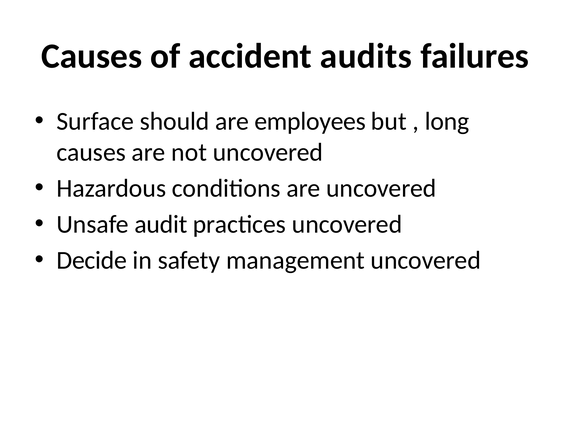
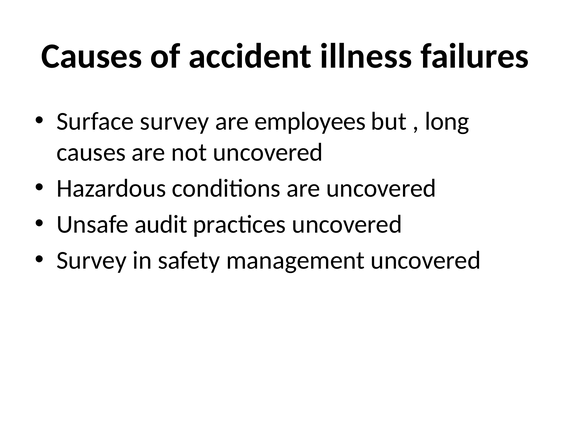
audits: audits -> illness (366, 56)
Surface should: should -> survey (175, 121)
Decide: Decide -> Survey (92, 260)
